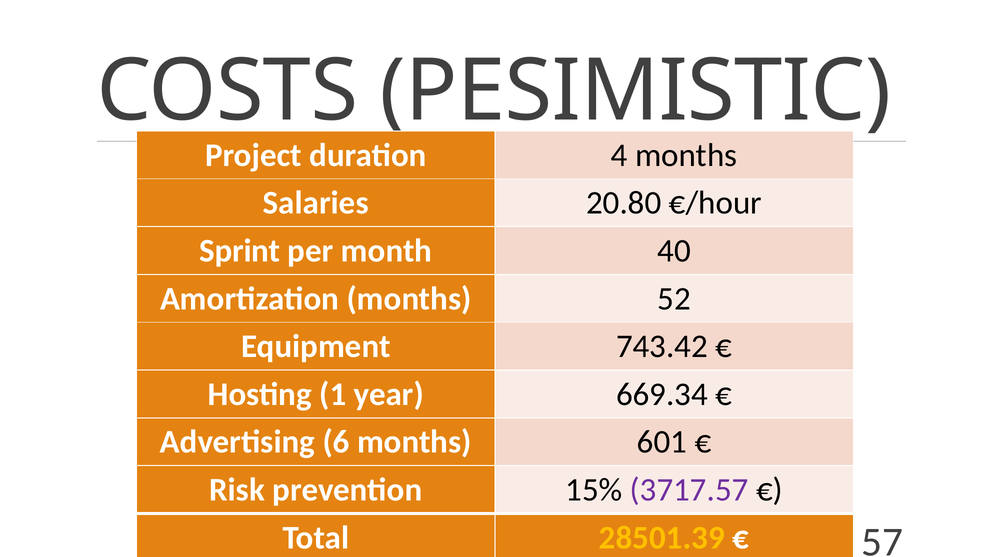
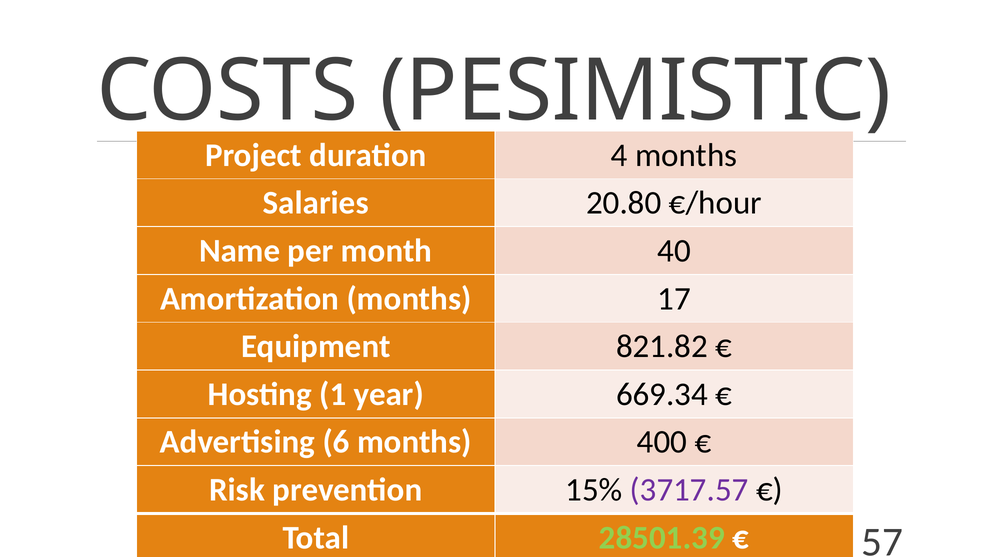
Sprint: Sprint -> Name (240, 251)
52: 52 -> 17 (674, 299)
743.42: 743.42 -> 821.82 (662, 346)
601: 601 -> 400 (662, 442)
28501.39 colour: yellow -> light green (662, 538)
